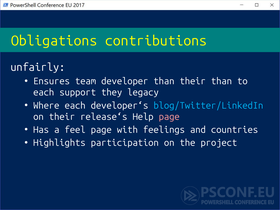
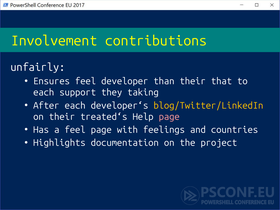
Obligations: Obligations -> Involvement (54, 41)
Ensures team: team -> feel (86, 81)
their than: than -> that (221, 81)
legacy: legacy -> taking (143, 92)
Where: Where -> After (46, 106)
blog/Twitter/LinkedIn colour: light blue -> yellow (208, 106)
release‘s: release‘s -> treated‘s (104, 117)
participation: participation -> documentation (125, 143)
